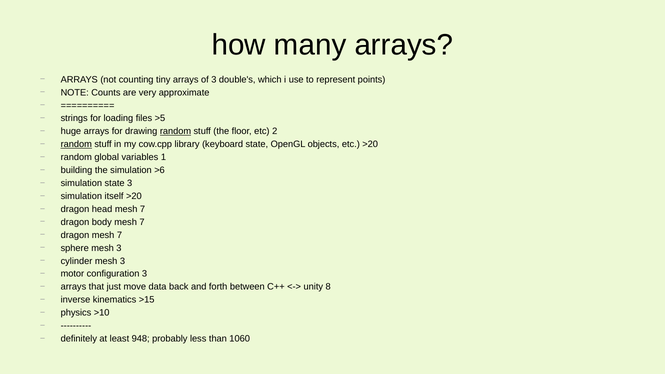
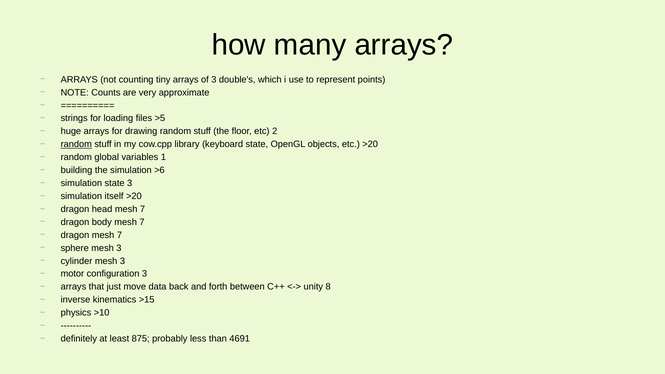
random underline: present -> none (175, 131)
948: 948 -> 875 (141, 339)
1060: 1060 -> 4691 (240, 339)
